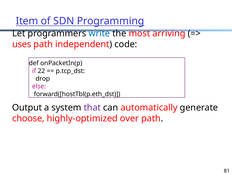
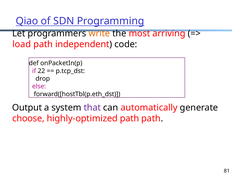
Item: Item -> Qiao (27, 21)
write colour: blue -> orange (99, 33)
uses: uses -> load (22, 44)
highly-optimized over: over -> path (129, 118)
